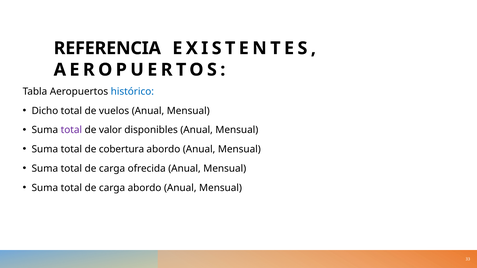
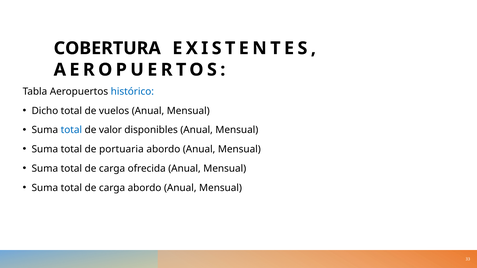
REFERENCIA: REFERENCIA -> COBERTURA (107, 48)
total colour: purple -> blue (71, 130)
cobertura: cobertura -> portuaria (121, 149)
